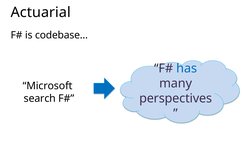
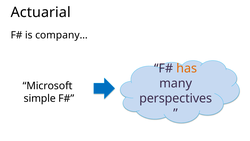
codebase…: codebase… -> company… (61, 35)
has colour: blue -> orange (187, 68)
search: search -> simple (40, 98)
